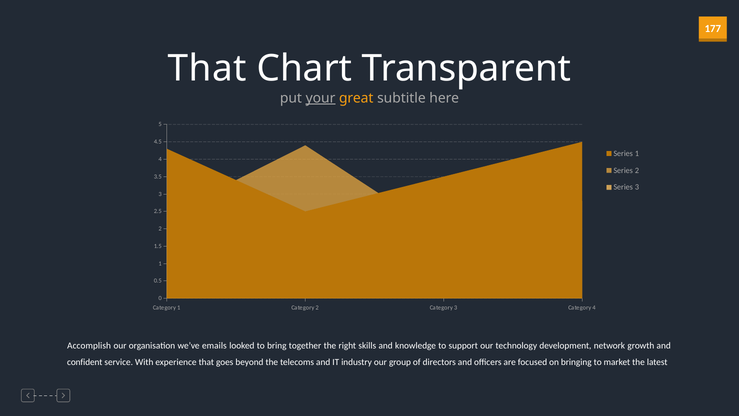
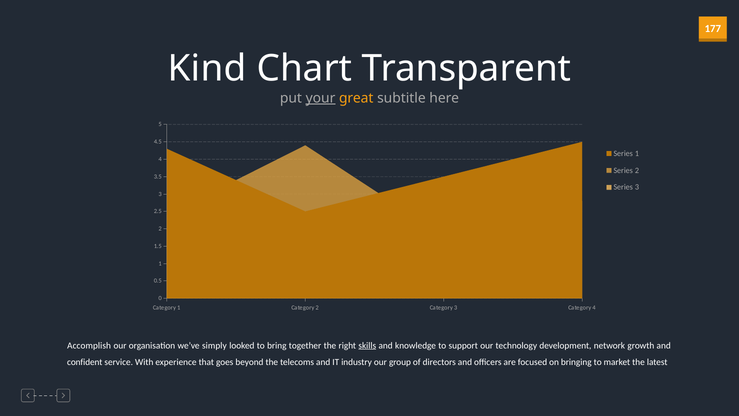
That: That -> Kind (207, 69)
emails: emails -> simply (214, 345)
skills underline: none -> present (367, 345)
